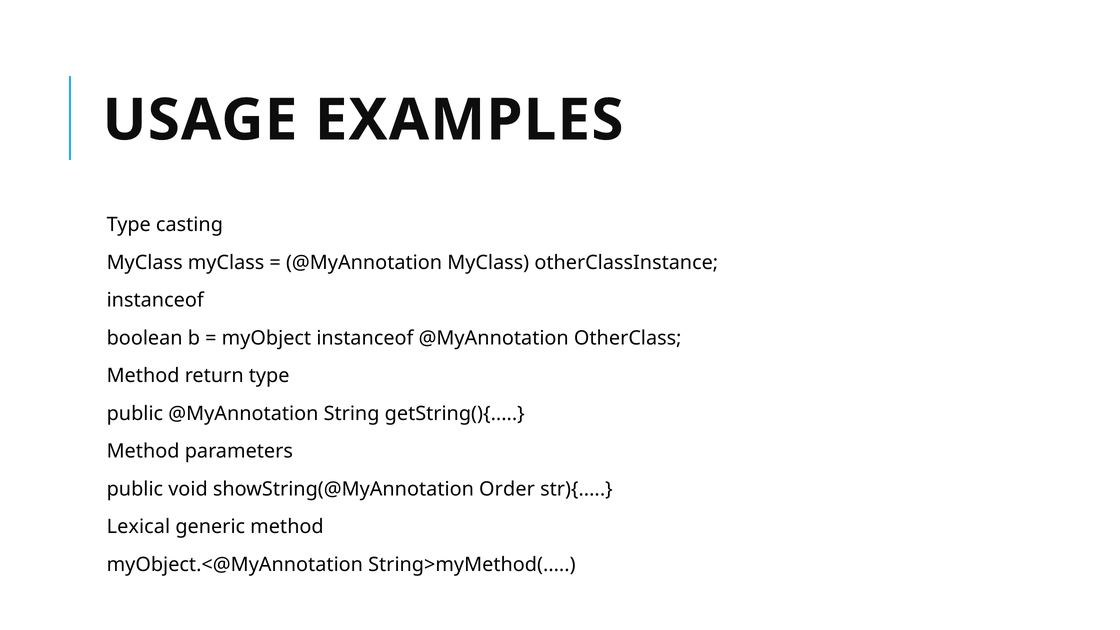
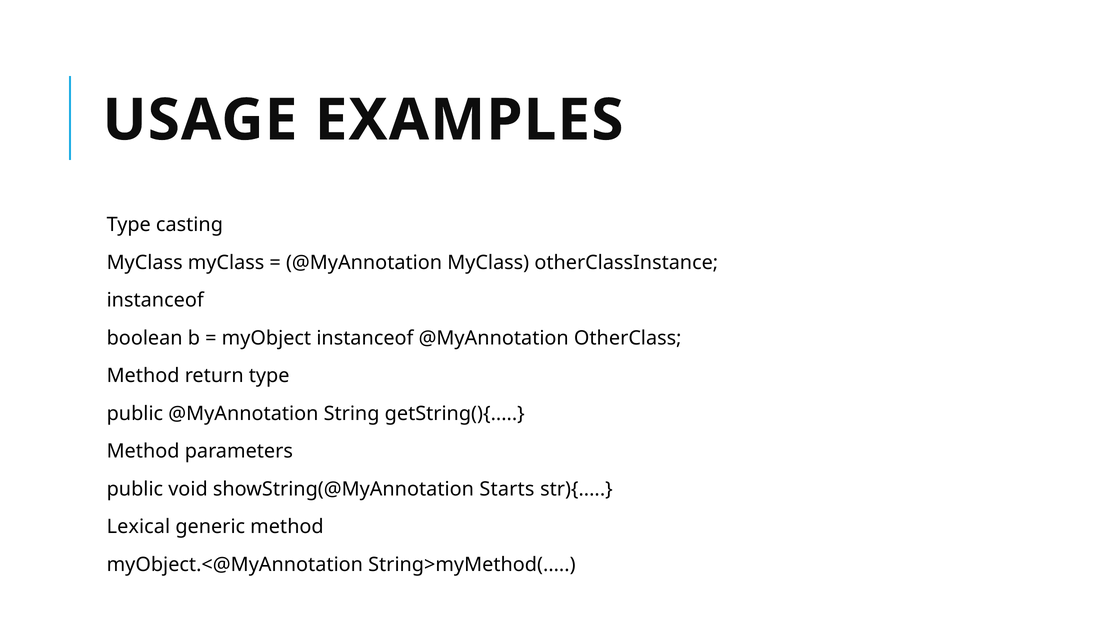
Order: Order -> Starts (507, 489)
